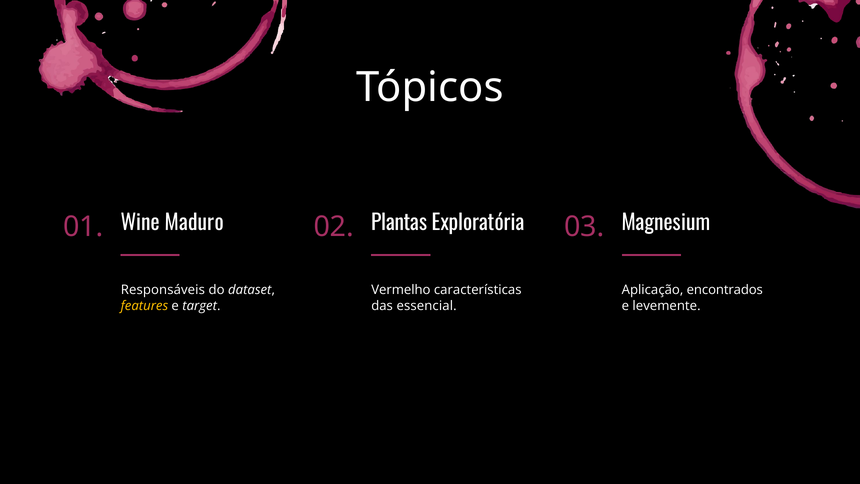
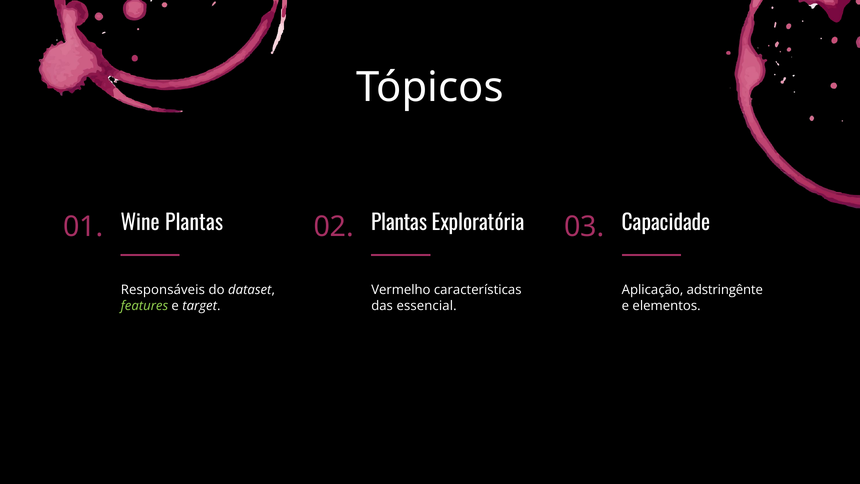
Wine Maduro: Maduro -> Plantas (194, 223)
Magnesium: Magnesium -> Capacidade (666, 223)
encontrados: encontrados -> adstringênte (725, 290)
features colour: yellow -> light green (144, 306)
levemente: levemente -> elementos (667, 306)
